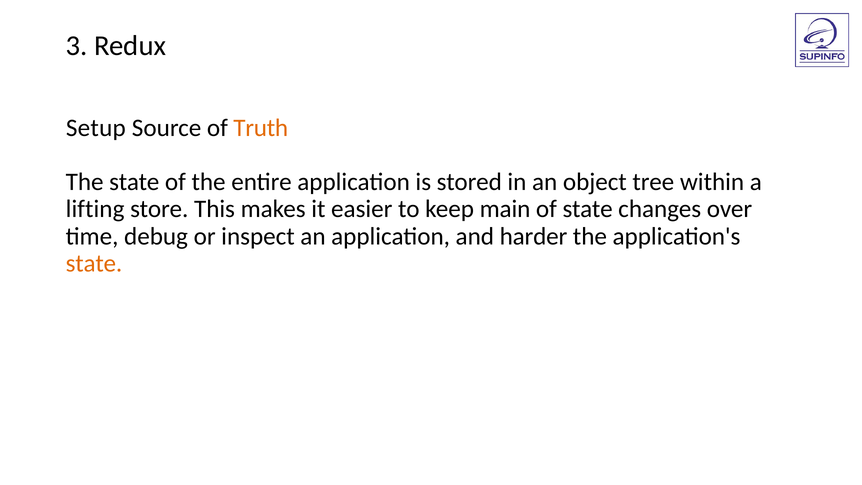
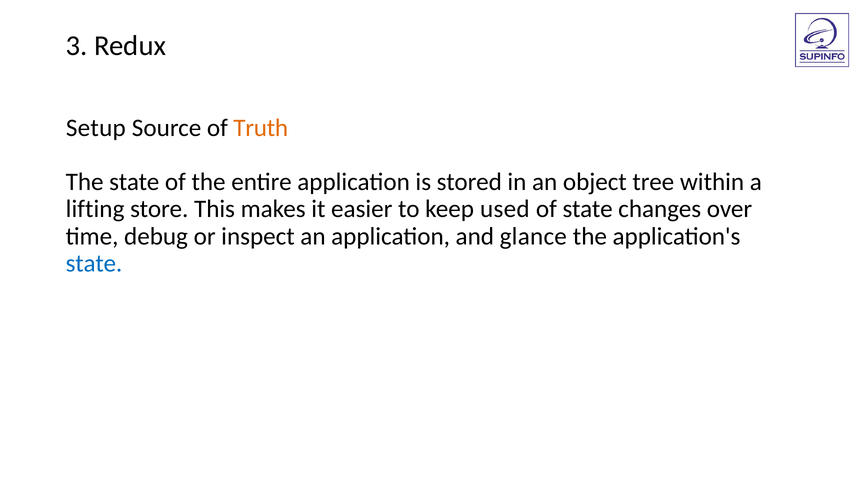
main: main -> used (505, 209)
harder: harder -> glance (533, 236)
state colour: orange -> blue (94, 263)
